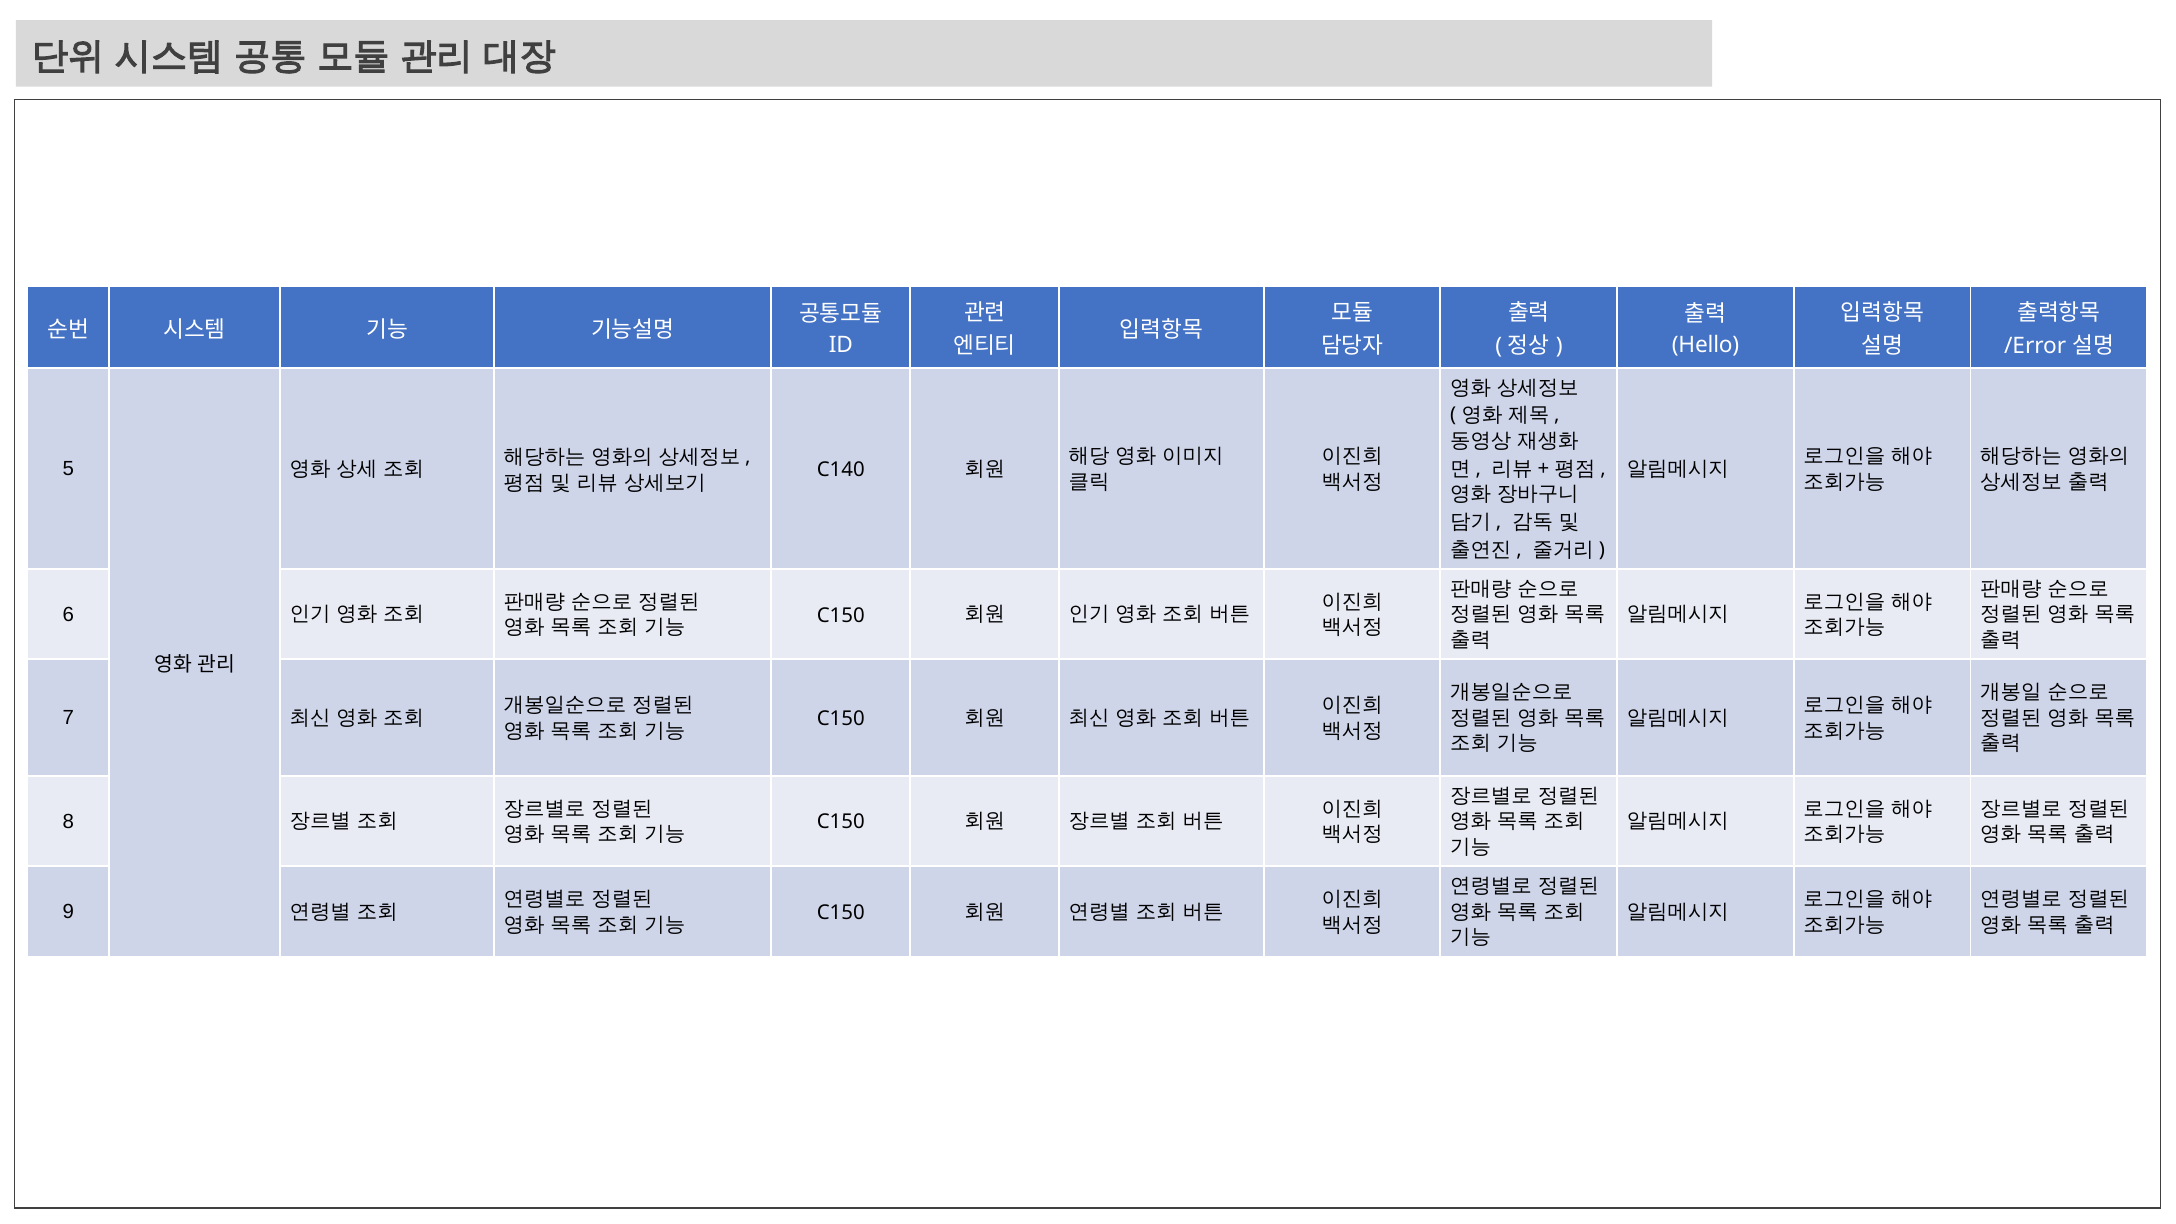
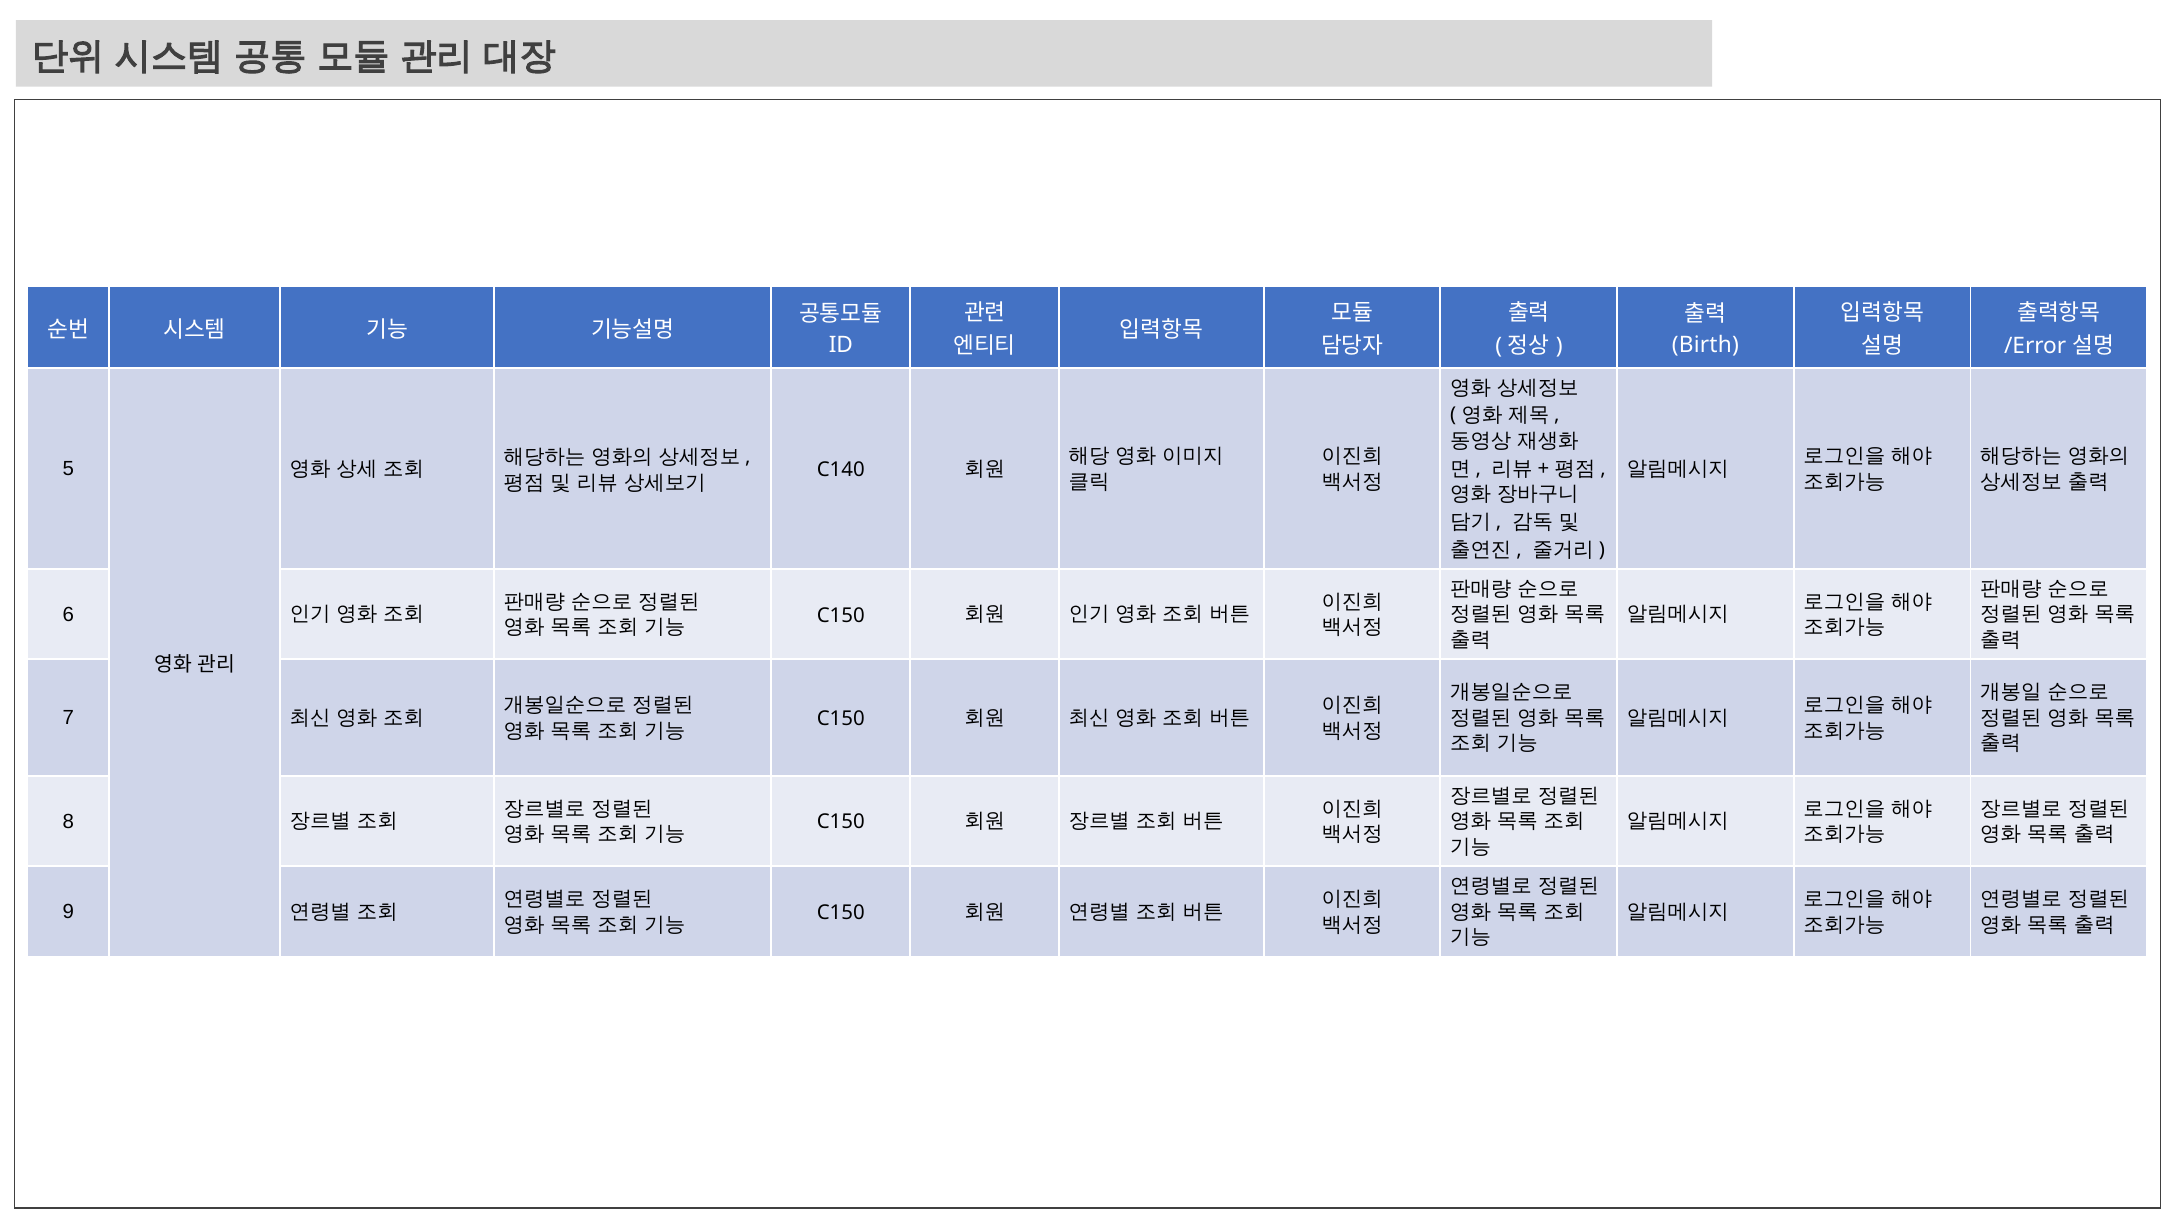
Hello: Hello -> Birth (1705, 345)
